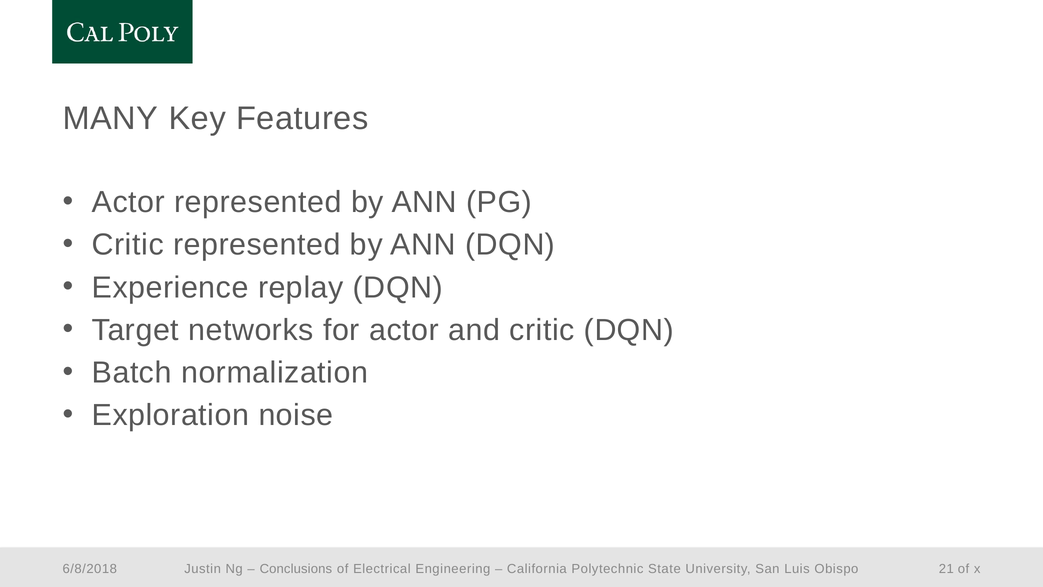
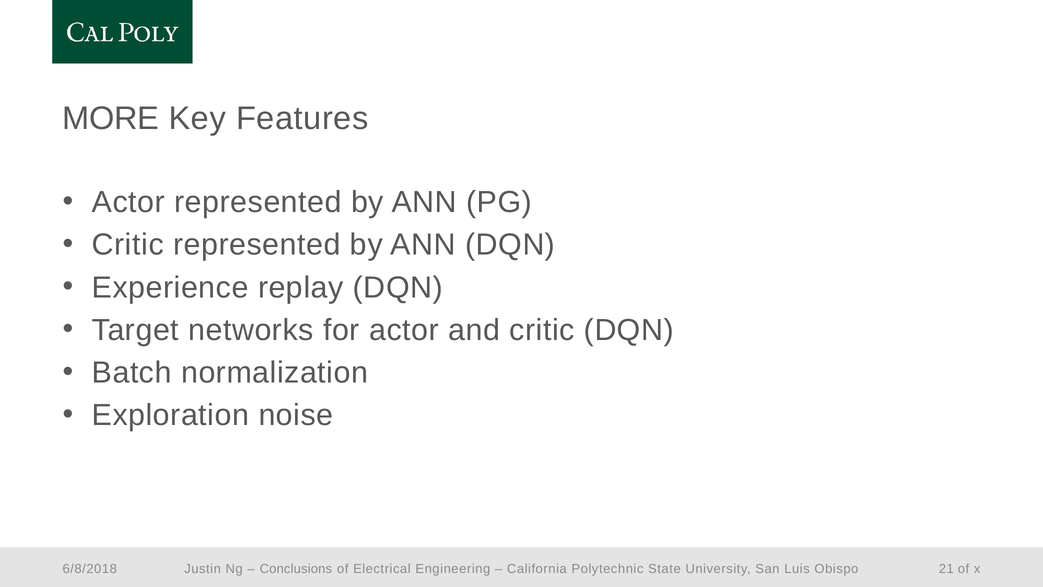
MANY: MANY -> MORE (111, 118)
